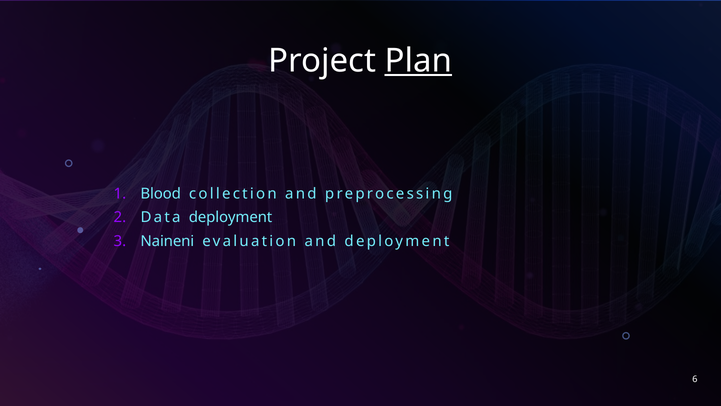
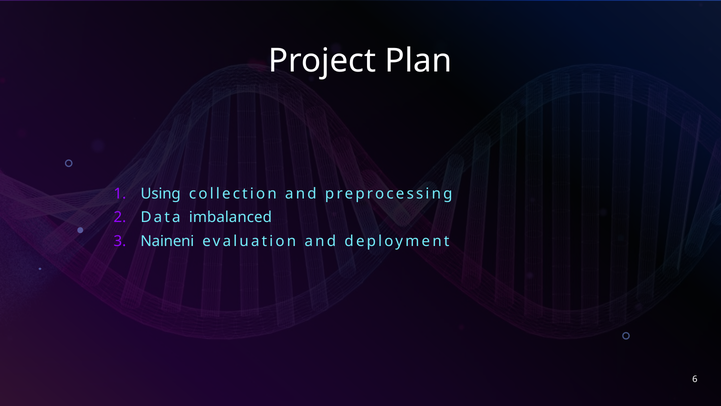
Plan underline: present -> none (418, 61)
Blood: Blood -> Using (161, 193)
Data deployment: deployment -> imbalanced (230, 217)
